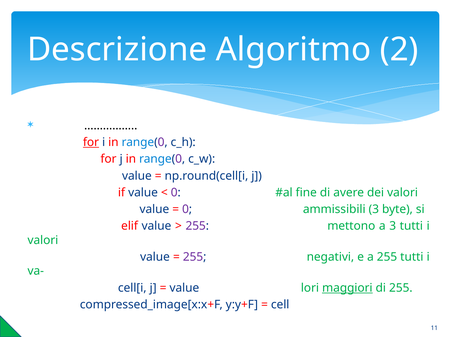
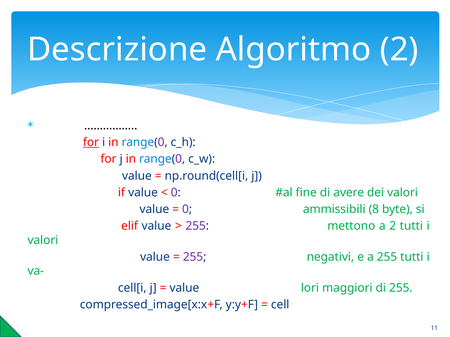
ammissibili 3: 3 -> 8 (374, 210)
a 3: 3 -> 2 (393, 226)
maggiori underline: present -> none (347, 288)
